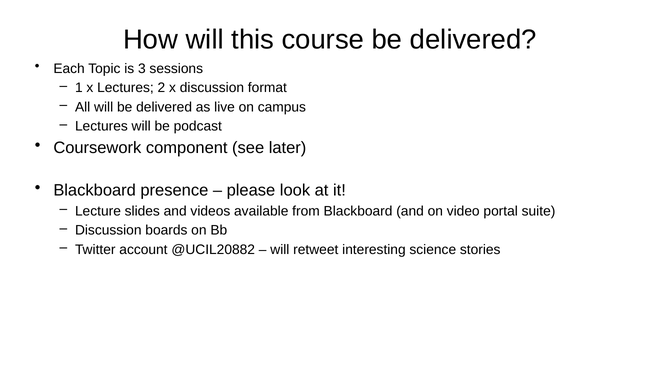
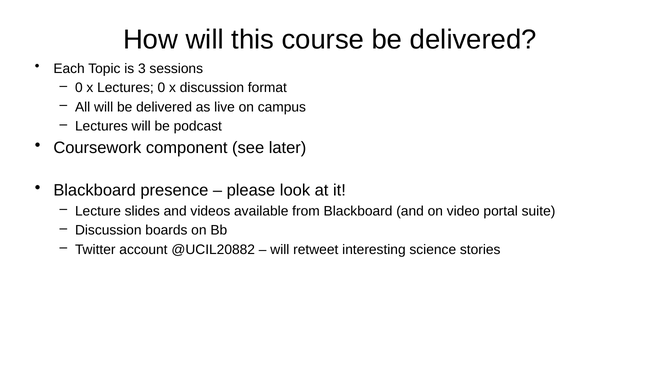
1: 1 -> 0 (79, 88)
Lectures 2: 2 -> 0 (161, 88)
